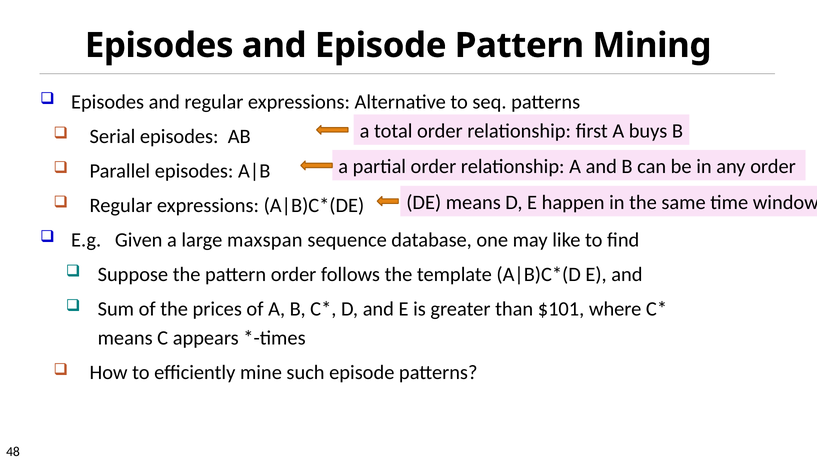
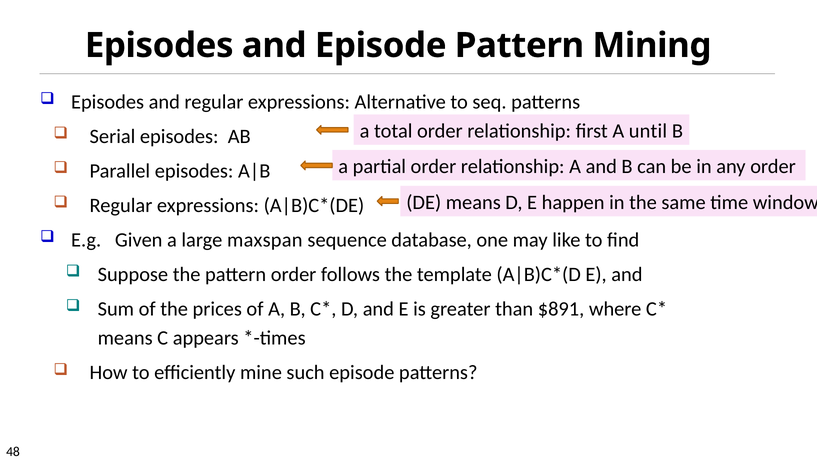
buys: buys -> until (648, 131)
$101: $101 -> $891 (561, 309)
